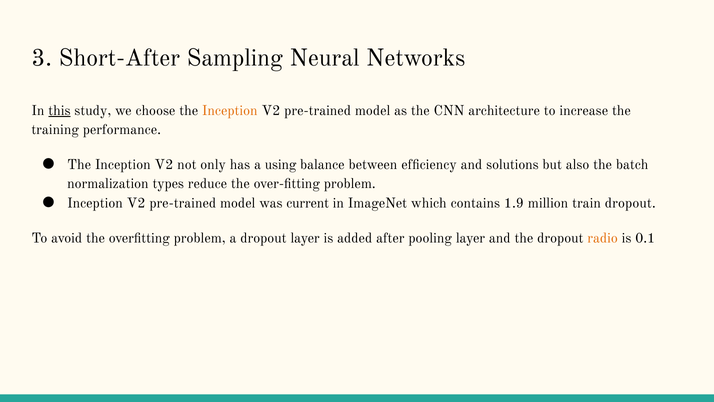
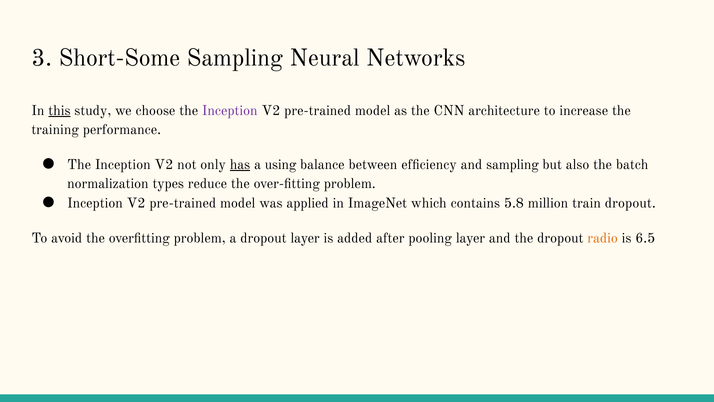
Short-After: Short-After -> Short-Some (119, 58)
Inception colour: orange -> purple (230, 110)
has underline: none -> present (240, 165)
and solutions: solutions -> sampling (512, 165)
current: current -> applied (308, 203)
1.9: 1.9 -> 5.8 (514, 203)
0.1: 0.1 -> 6.5 (645, 238)
